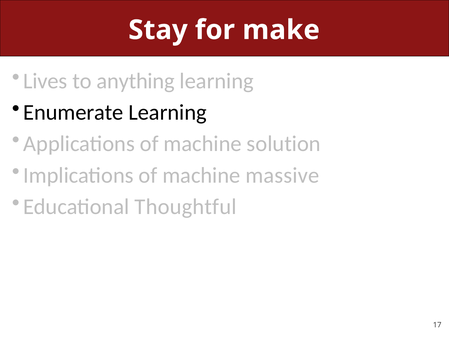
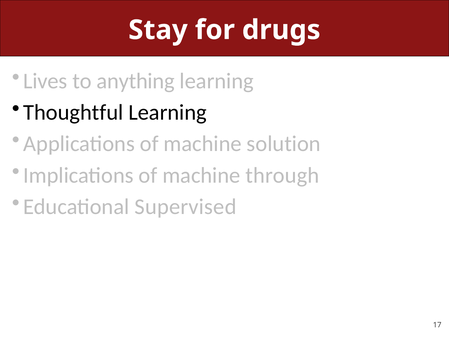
make: make -> drugs (281, 30)
Enumerate: Enumerate -> Thoughtful (73, 112)
massive: massive -> through (282, 175)
Thoughtful: Thoughtful -> Supervised (186, 207)
